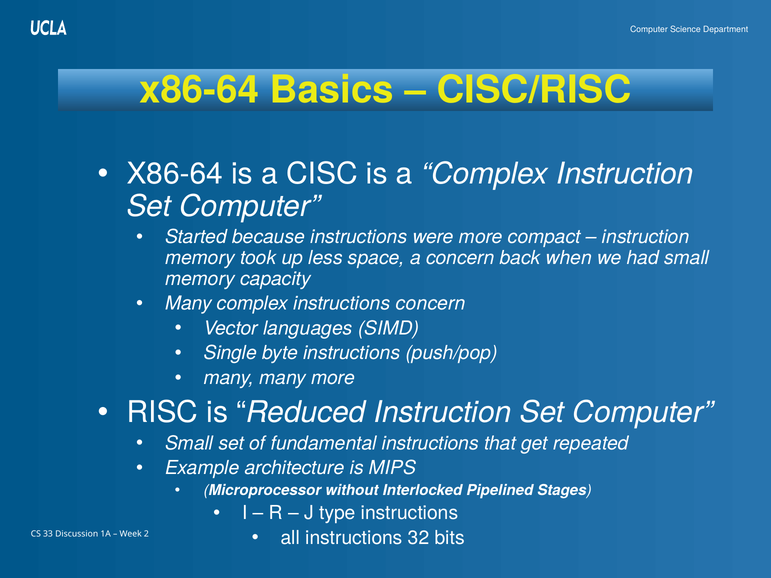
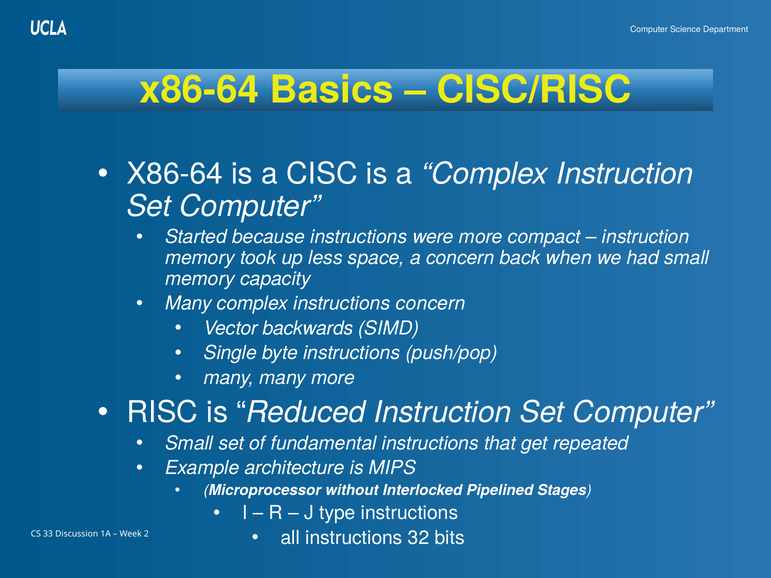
languages: languages -> backwards (308, 328)
